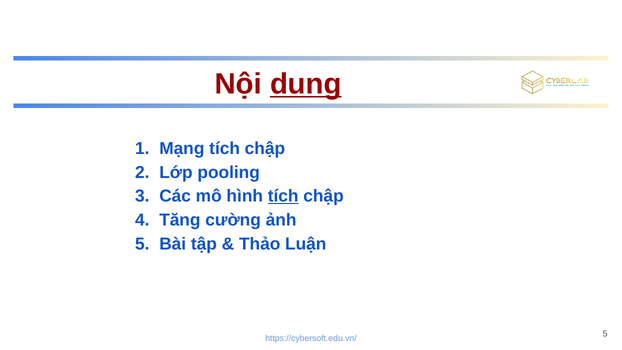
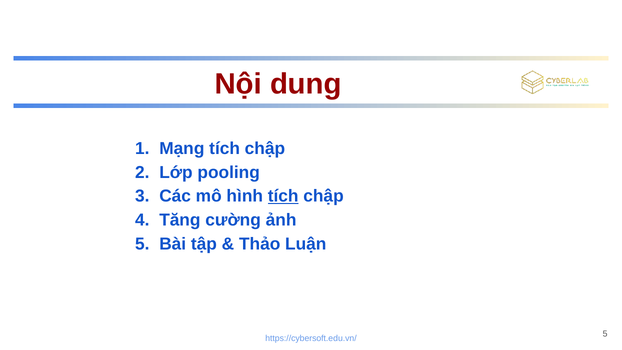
dung underline: present -> none (306, 84)
